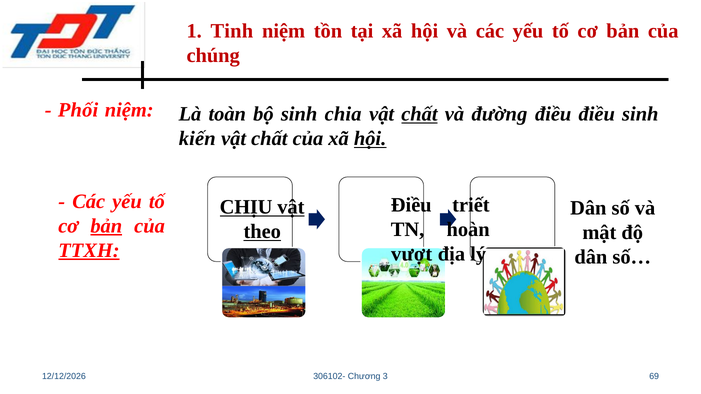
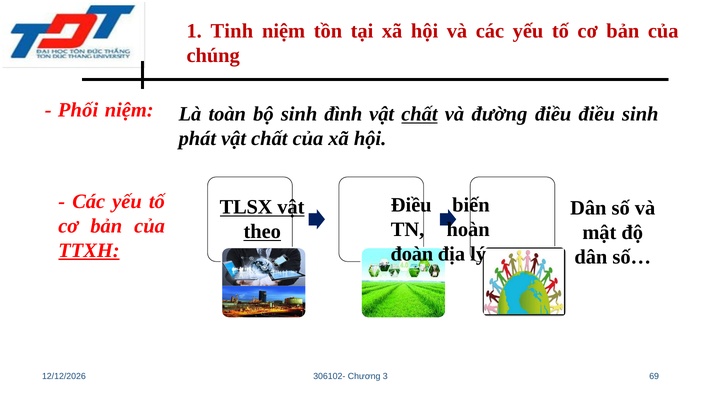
chia: chia -> đình (343, 114)
kiến: kiến -> phát (197, 139)
hội underline: present -> none (370, 139)
triết: triết -> biến (471, 205)
CHỊU: CHỊU -> TLSX (246, 207)
bản underline: present -> none (106, 226)
vượt: vượt -> đoàn (412, 254)
